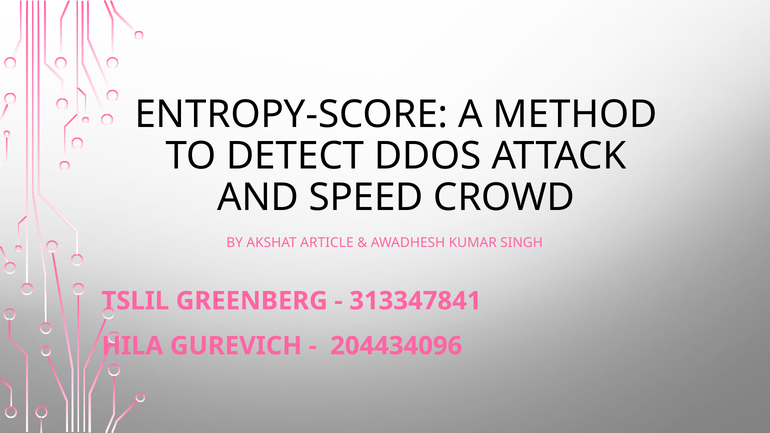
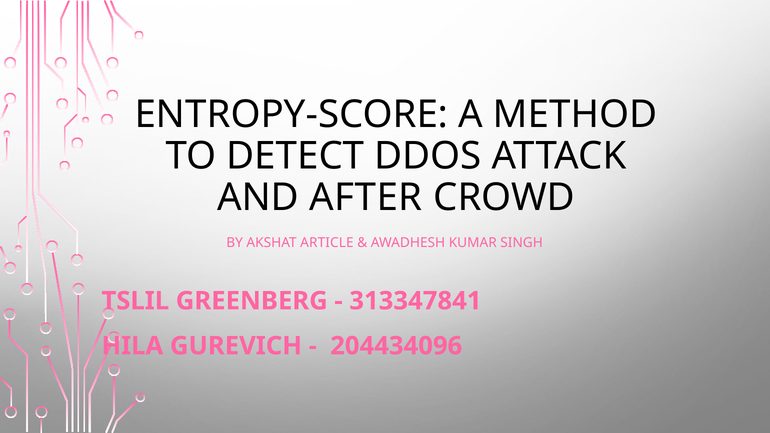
SPEED: SPEED -> AFTER (366, 198)
